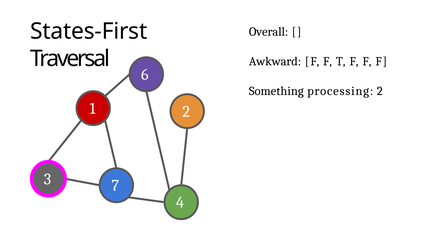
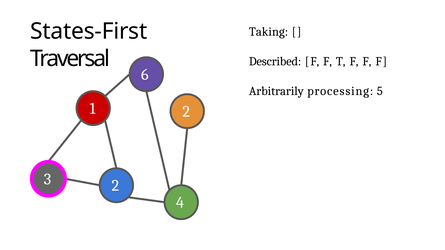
Overall: Overall -> Taking (269, 32)
Awkward: Awkward -> Described (275, 61)
Something: Something -> Arbitrarily (276, 91)
processing 2: 2 -> 5 (380, 91)
3 7: 7 -> 2 (115, 186)
